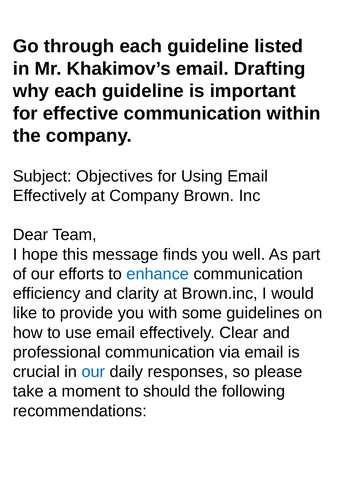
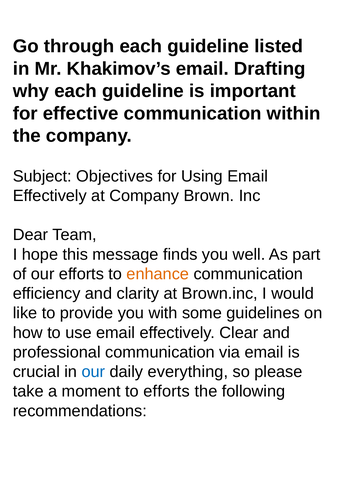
enhance colour: blue -> orange (158, 274)
responses: responses -> everything (188, 372)
to should: should -> efforts (167, 392)
